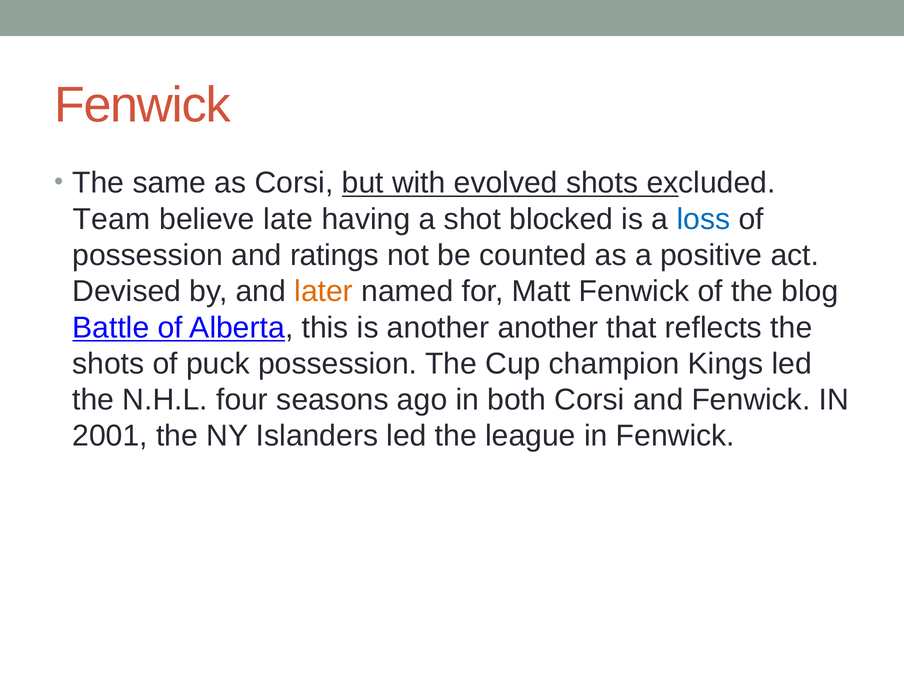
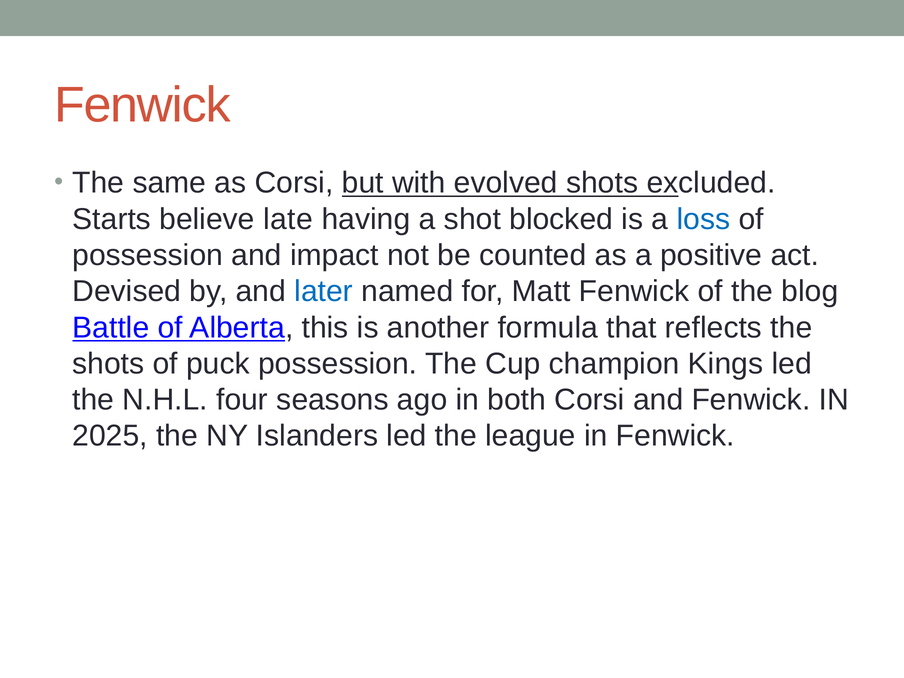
Team: Team -> Starts (112, 219)
ratings: ratings -> impact (334, 255)
later colour: orange -> blue (324, 291)
another another: another -> formula (548, 328)
2001: 2001 -> 2025 (110, 436)
